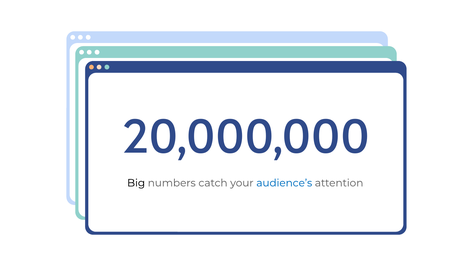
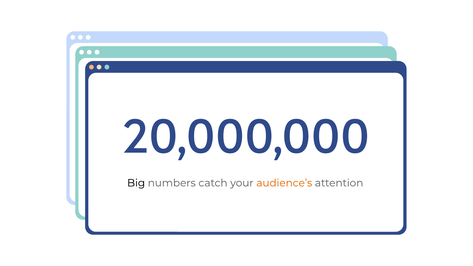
audience’s colour: blue -> orange (284, 183)
